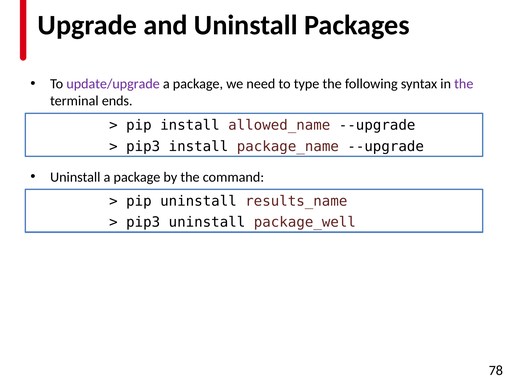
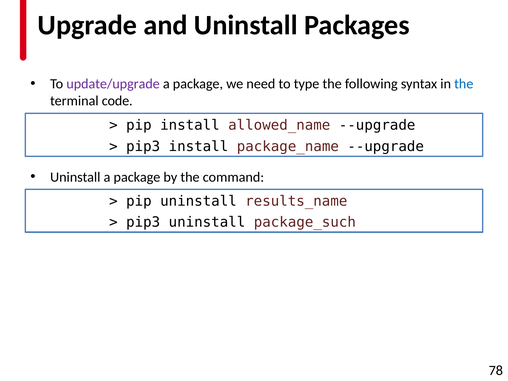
the colour: purple -> blue (464, 84)
ends: ends -> code (117, 101)
package_well: package_well -> package_such (305, 222)
